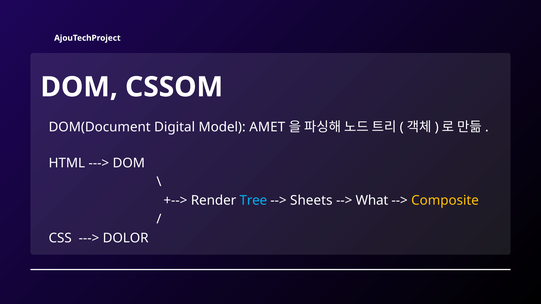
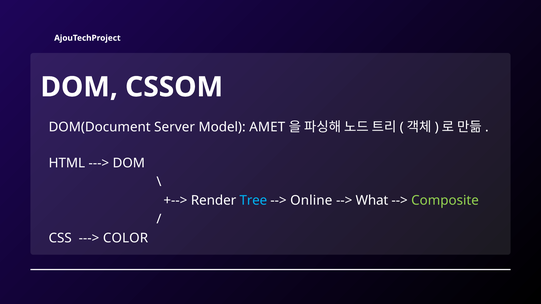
Digital: Digital -> Server (175, 127)
Sheets: Sheets -> Online (311, 201)
Composite colour: yellow -> light green (445, 201)
DOLOR: DOLOR -> COLOR (126, 238)
